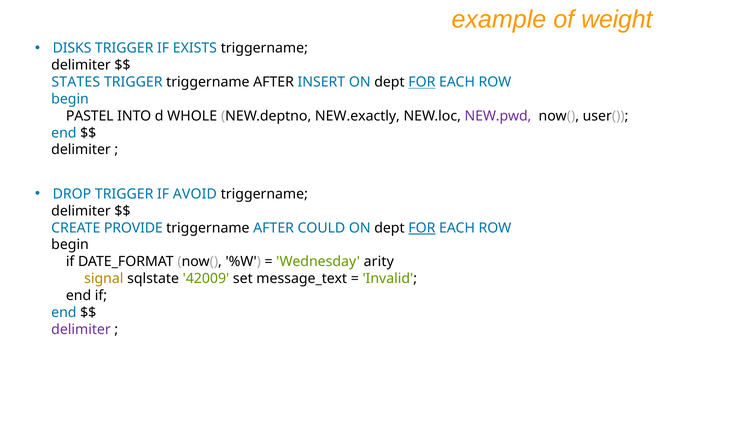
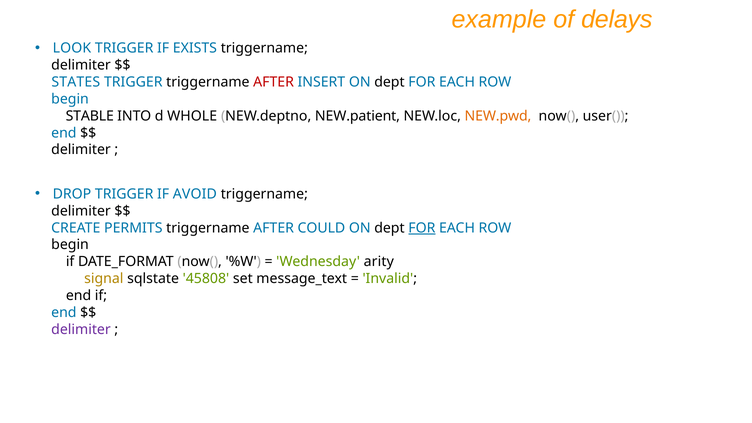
weight: weight -> delays (617, 20)
DISKS: DISKS -> LOOK (72, 48)
AFTER colour: black -> red (274, 82)
FOR underline: present -> none (422, 82)
PASTEL: PASTEL -> STABLE (90, 116)
NEW.exactly: NEW.exactly -> NEW.patient (357, 116)
NEW.pwd colour: purple -> orange (498, 116)
PROVIDE: PROVIDE -> PERMITS (133, 228)
42009: 42009 -> 45808 (206, 279)
